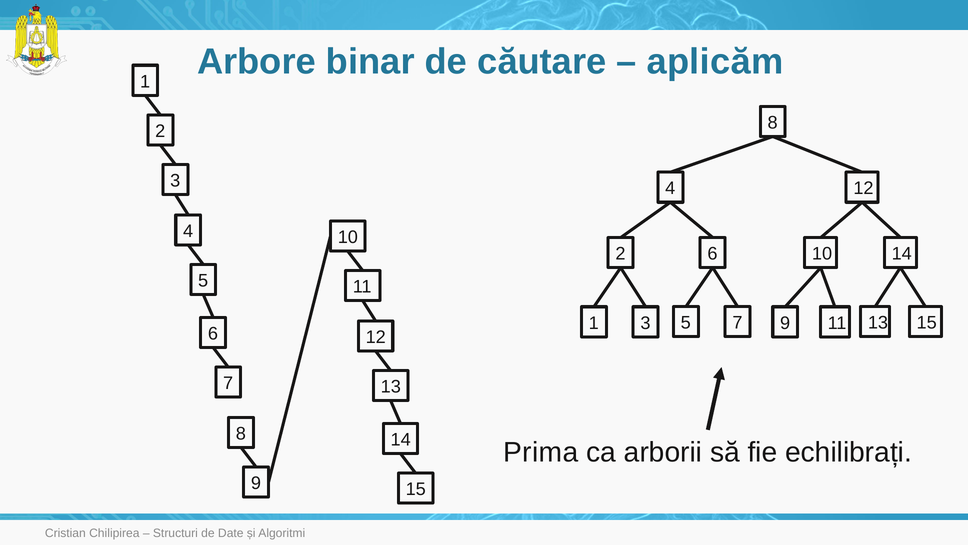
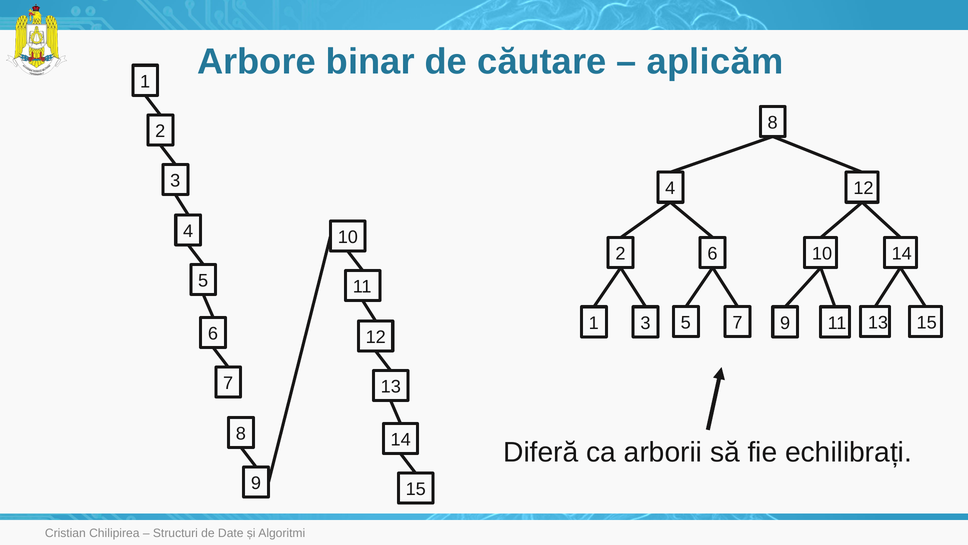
Prima: Prima -> Diferă (541, 452)
